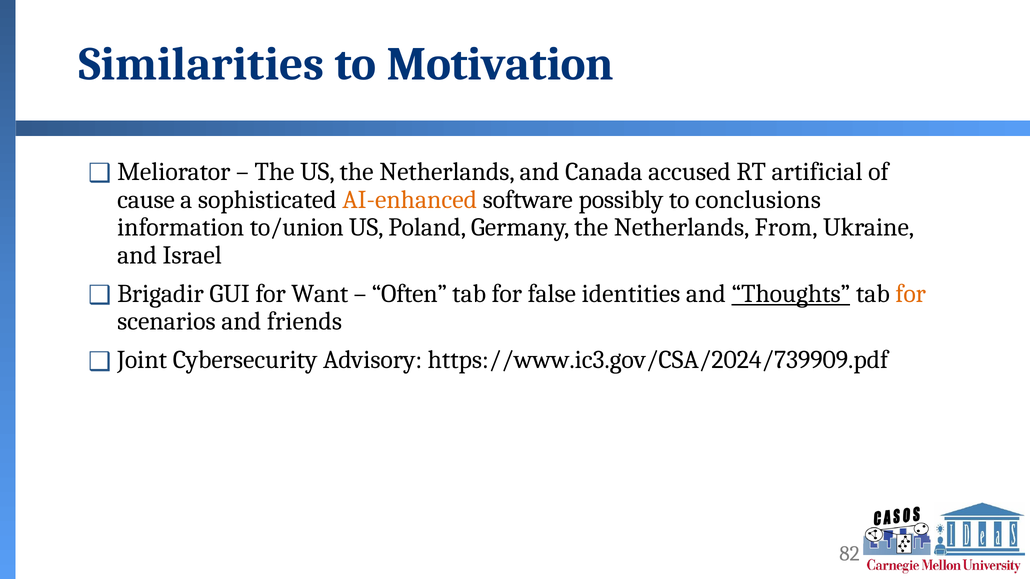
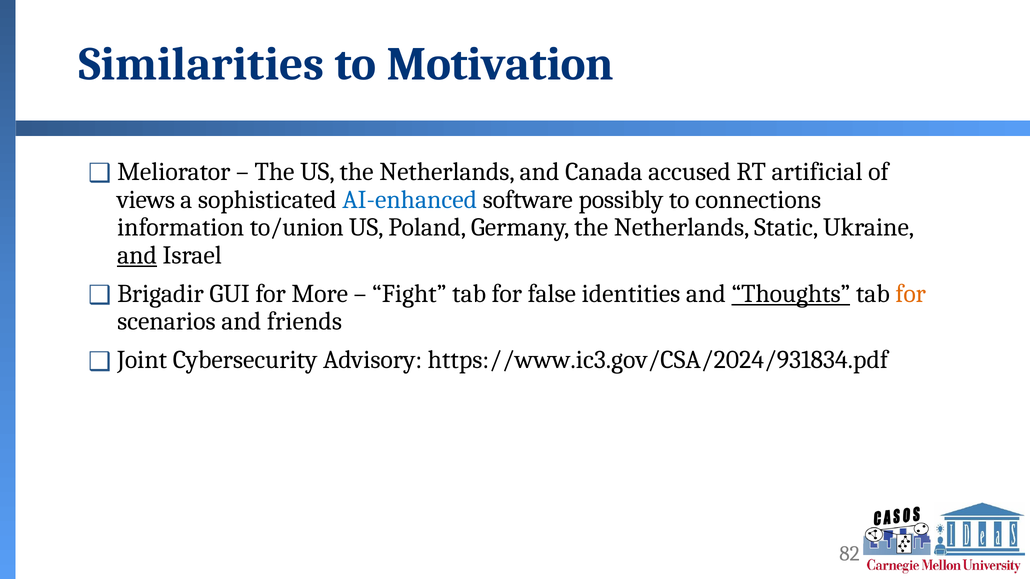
cause: cause -> views (146, 200)
AI-enhanced colour: orange -> blue (410, 200)
conclusions: conclusions -> connections (758, 200)
From: From -> Static (786, 227)
and underline: none -> present (137, 255)
Want: Want -> More (320, 294)
Often: Often -> Fight (409, 294)
https://www.ic3.gov/CSA/2024/739909.pdf: https://www.ic3.gov/CSA/2024/739909.pdf -> https://www.ic3.gov/CSA/2024/931834.pdf (658, 360)
